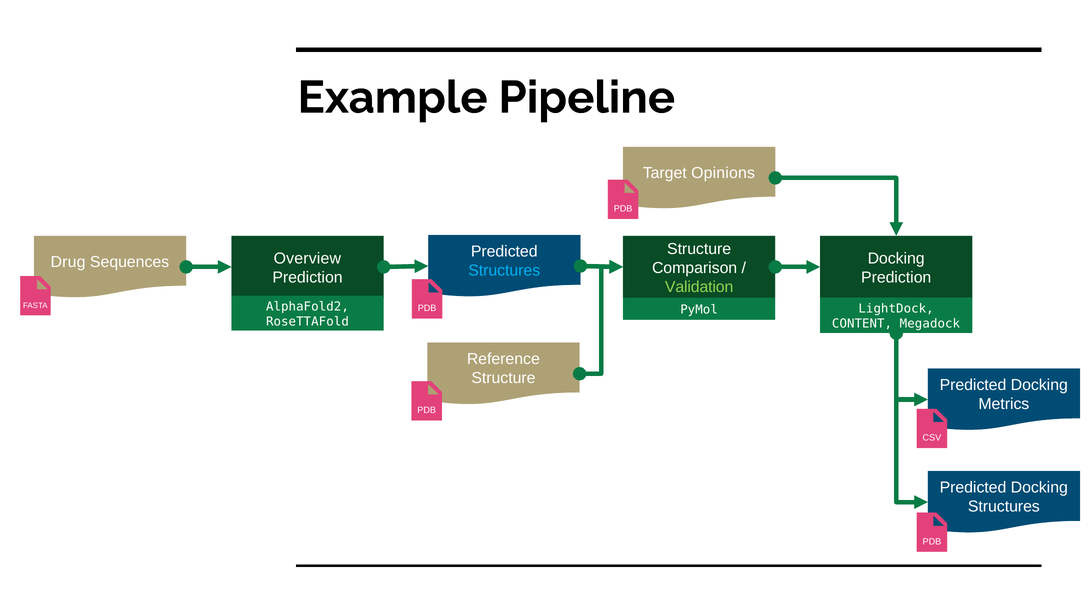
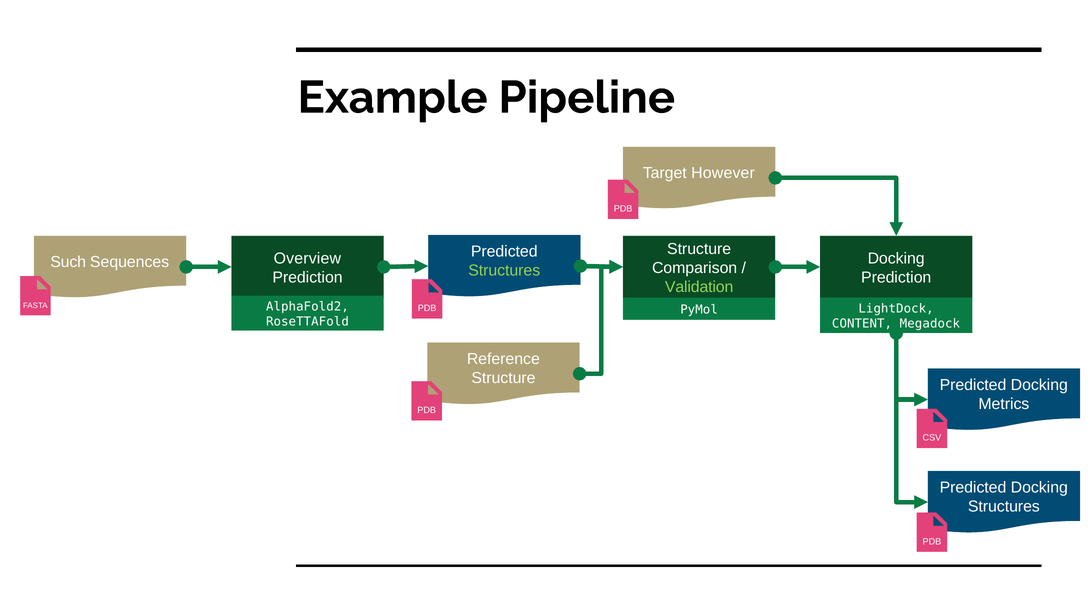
Opinions: Opinions -> However (723, 173)
Drug: Drug -> Such (68, 262)
Structures colour: light blue -> light green (504, 271)
